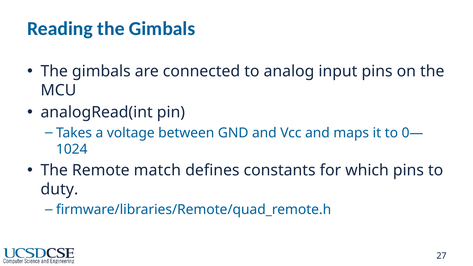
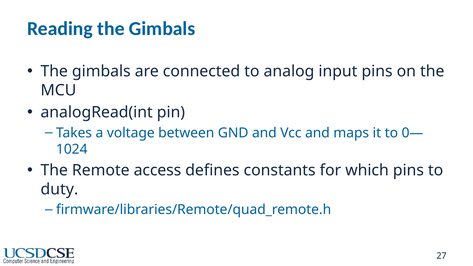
match: match -> access (157, 170)
